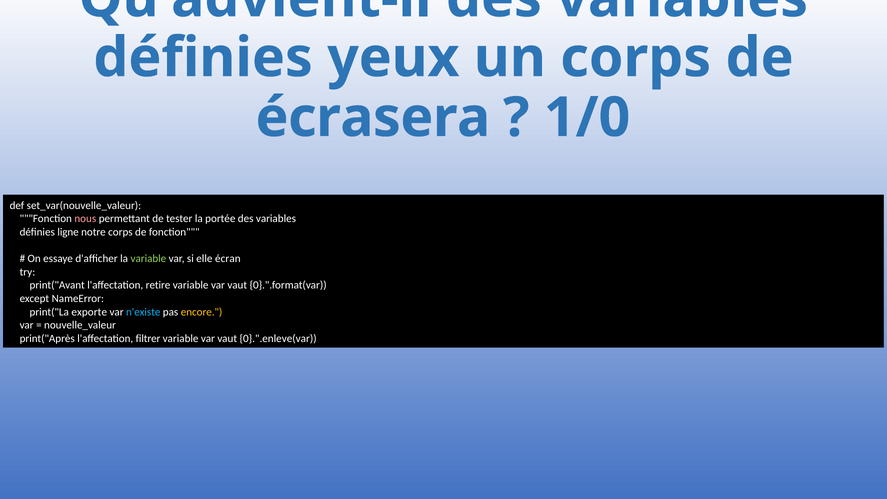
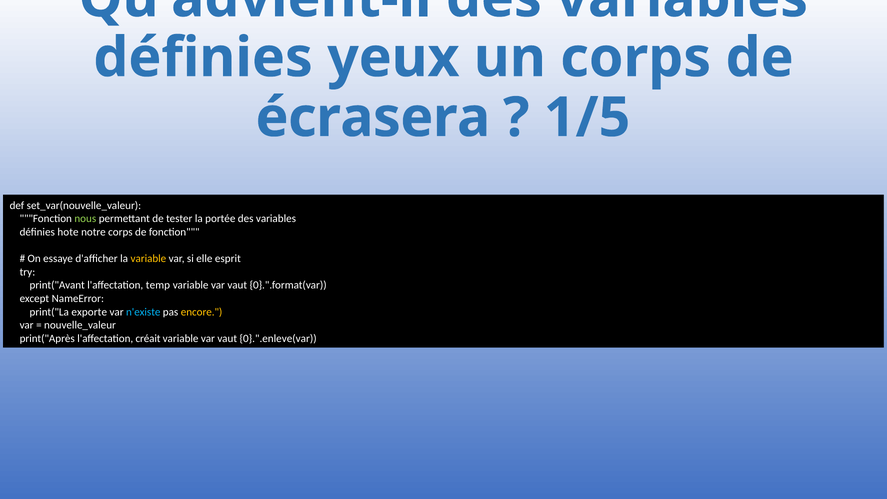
1/0: 1/0 -> 1/5 (587, 118)
nous colour: pink -> light green (85, 219)
ligne: ligne -> hote (68, 232)
variable colour: light green -> yellow (148, 259)
écran: écran -> esprit (228, 259)
retire: retire -> temp (158, 285)
filtrer: filtrer -> créait (148, 338)
